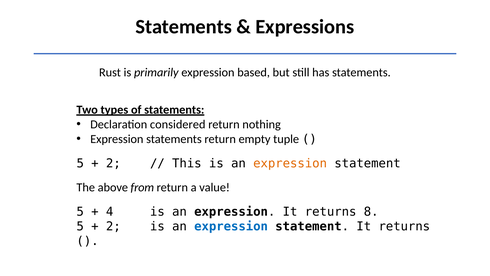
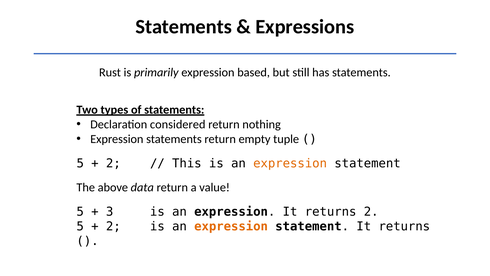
from: from -> data (142, 187)
4: 4 -> 3 (110, 211)
returns 8: 8 -> 2 (371, 211)
expression colour: blue -> orange (231, 226)
